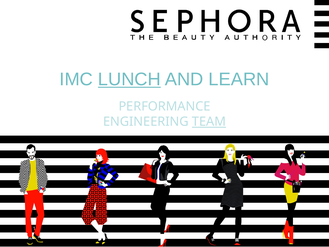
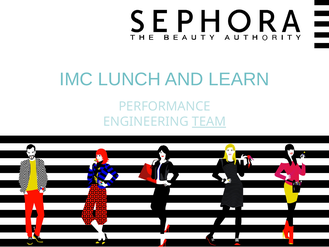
LUNCH underline: present -> none (129, 79)
